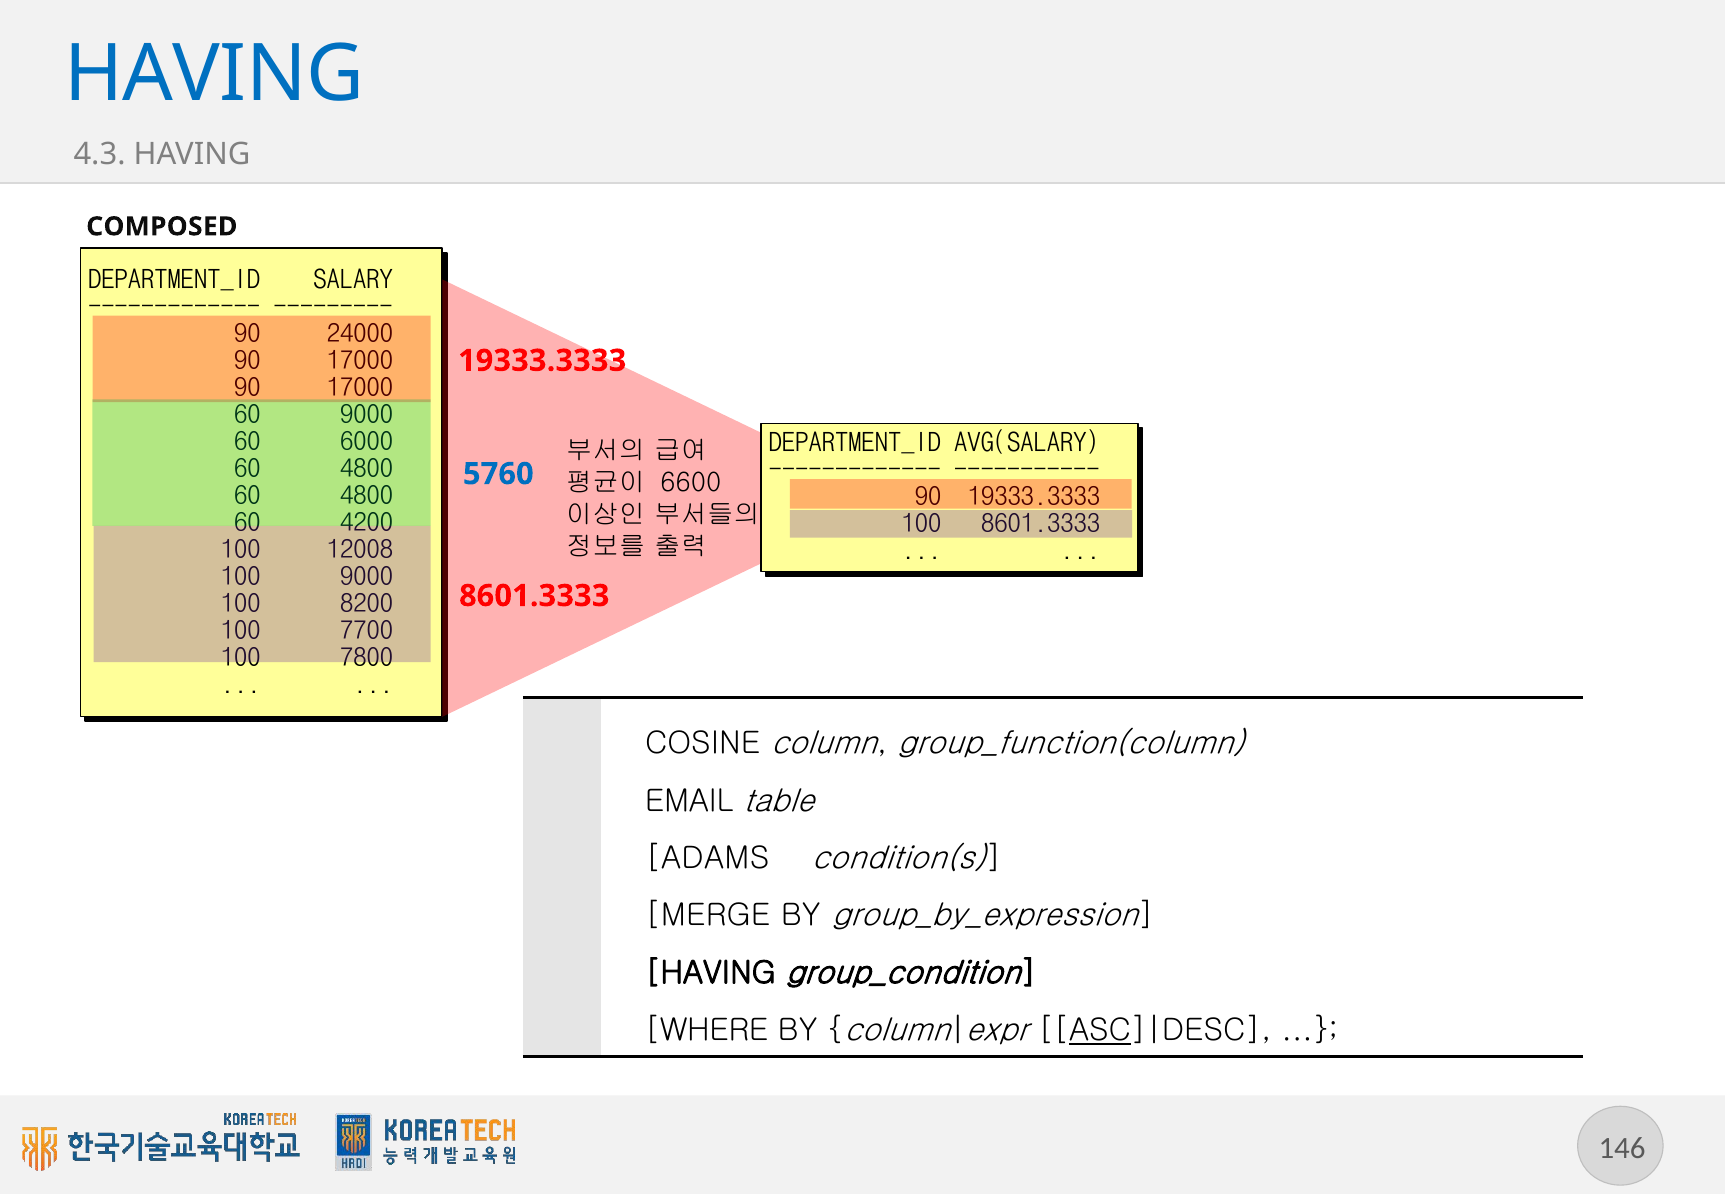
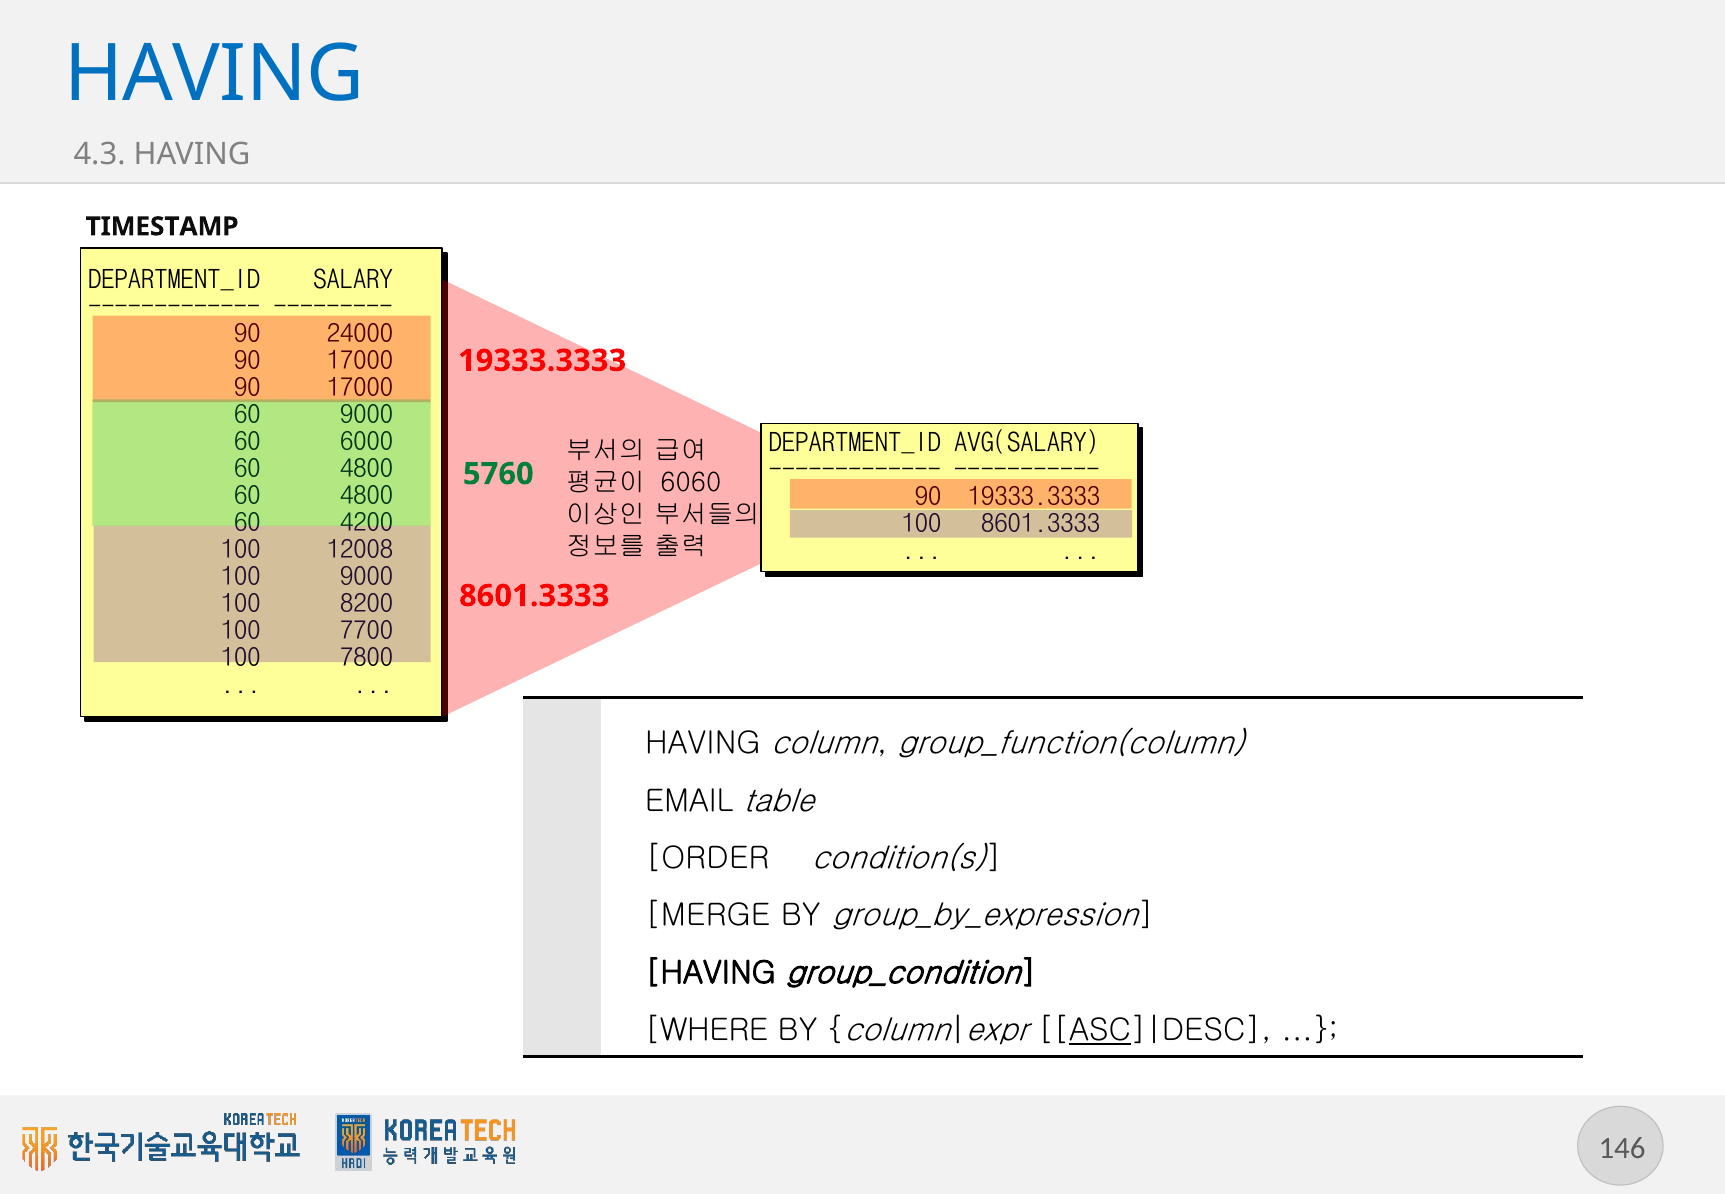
COMPOSED: COMPOSED -> TIMESTAMP (162, 227)
5760 colour: blue -> green (498, 474)
6600: 6600 -> 6060 (691, 483)
COSINE: COSINE -> HAVING (703, 744)
ADAMS: ADAMS -> ORDER (707, 858)
